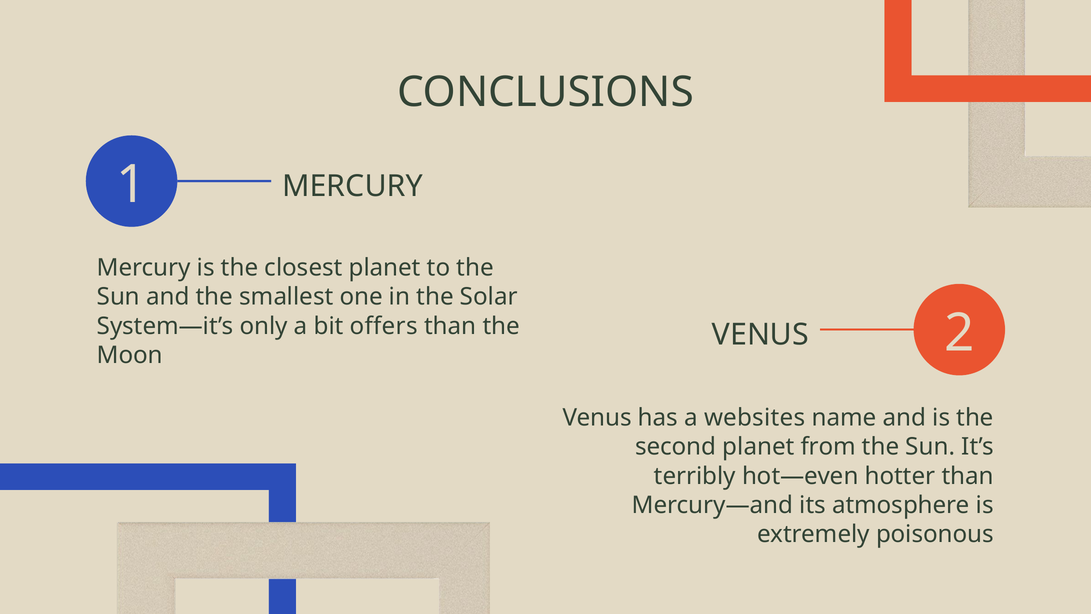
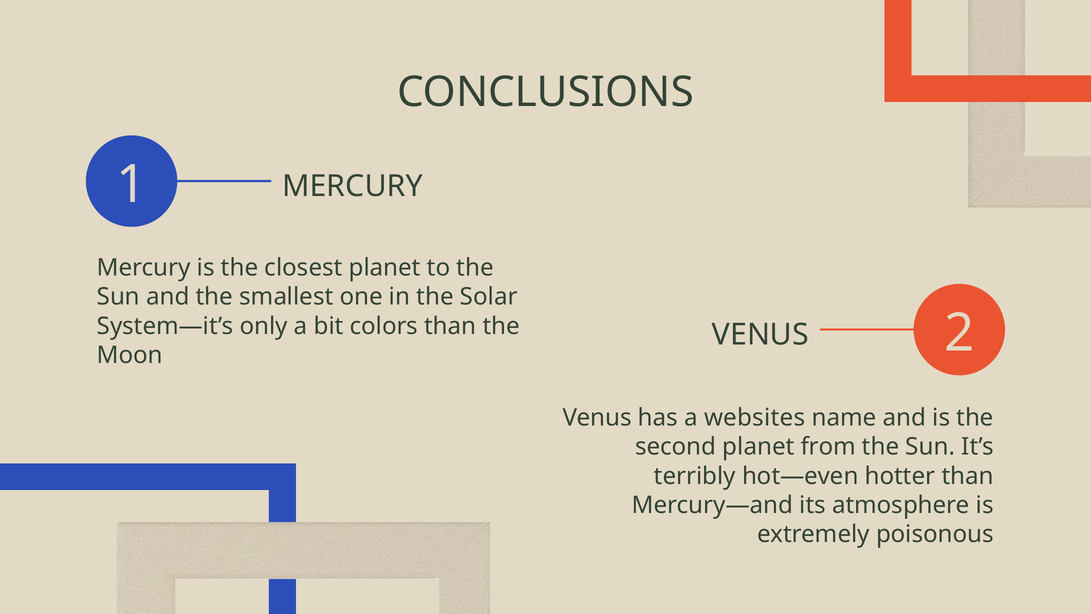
offers: offers -> colors (384, 326)
